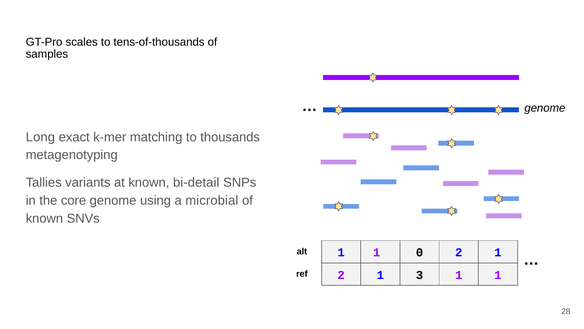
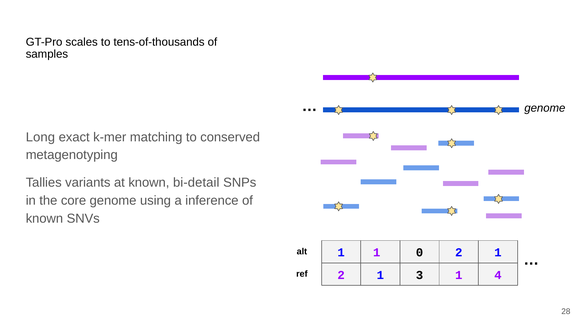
thousands: thousands -> conserved (230, 137)
microbial: microbial -> inference (212, 200)
3 1: 1 -> 4 (498, 275)
